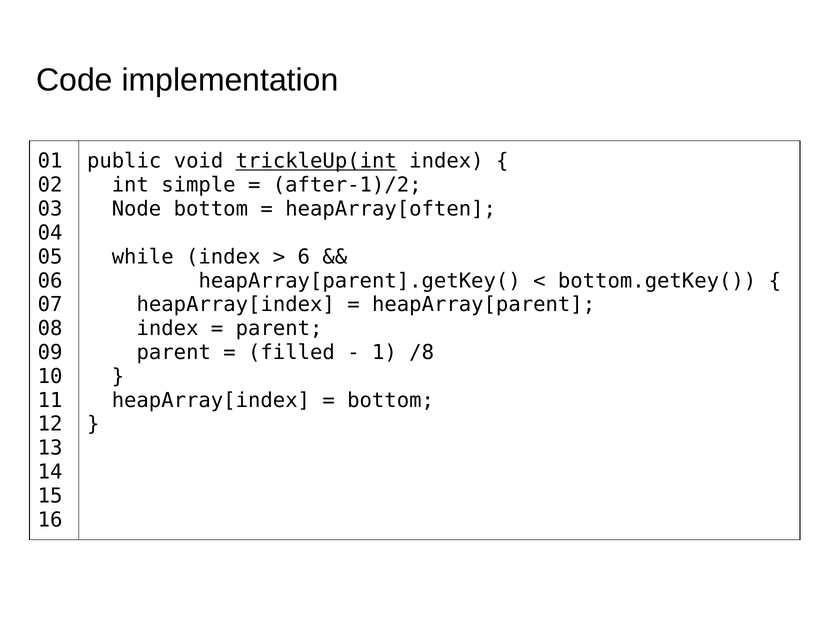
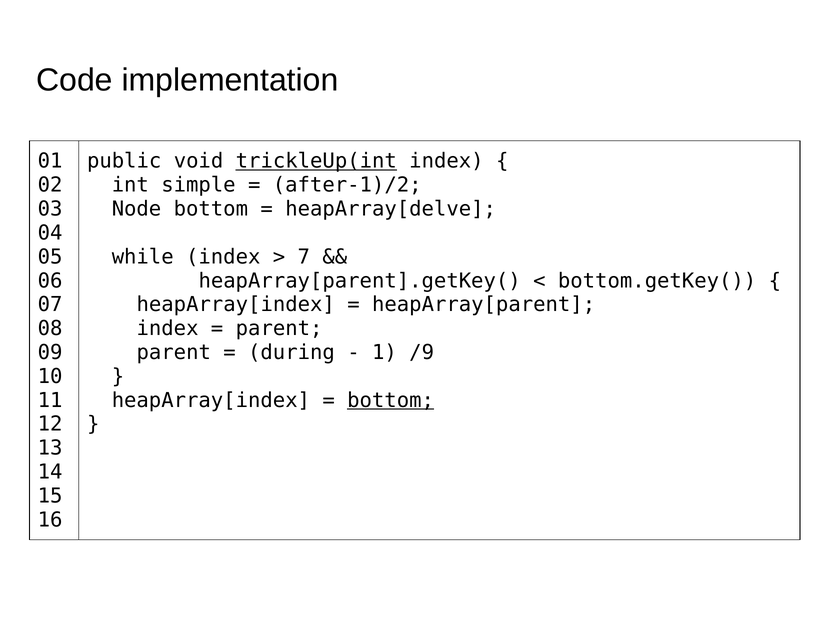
heapArray[often: heapArray[often -> heapArray[delve (391, 209)
6: 6 -> 7 (304, 257)
filled: filled -> during (291, 352)
/8: /8 -> /9 (422, 352)
bottom underline: none -> present (391, 400)
